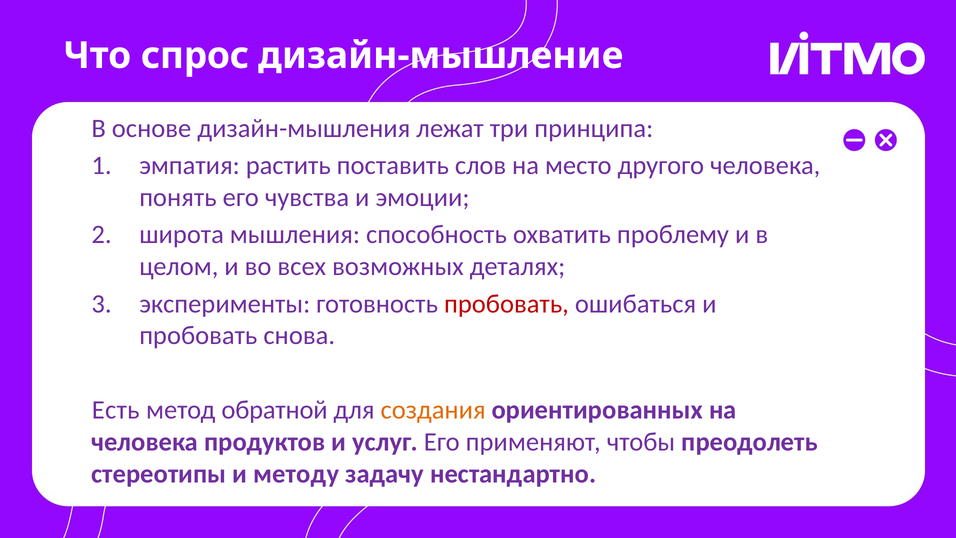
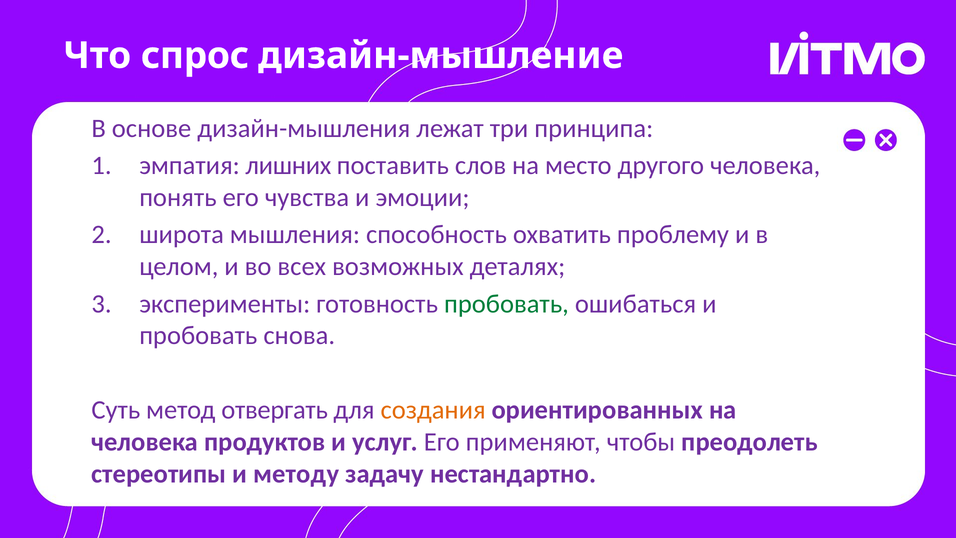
растить: растить -> лишних (288, 165)
пробовать colour: red -> green (506, 304)
Есть: Есть -> Суть (116, 410)
обратной: обратной -> отвергать (275, 410)
